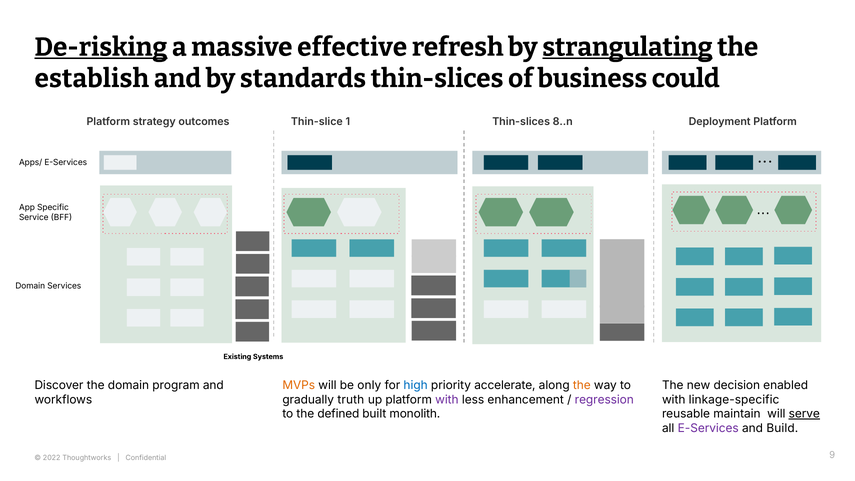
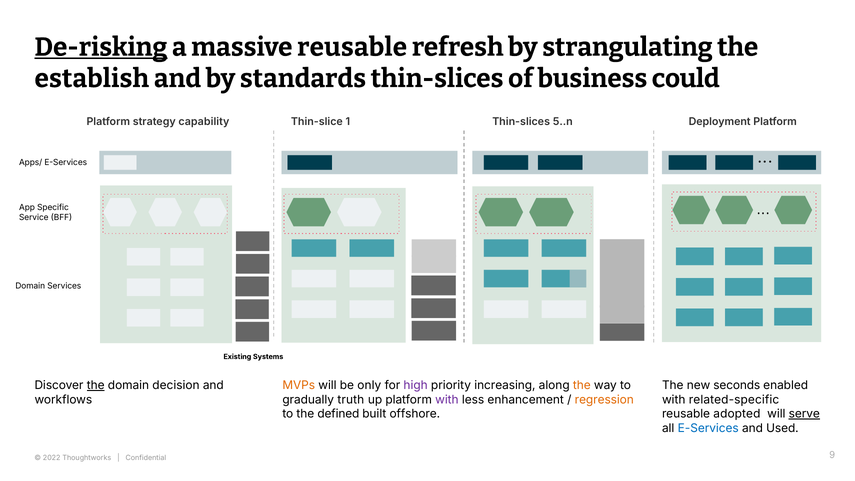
massive effective: effective -> reusable (352, 47)
strangulating underline: present -> none (627, 47)
outcomes: outcomes -> capability (204, 122)
8..n: 8..n -> 5..n (563, 122)
the underline: none -> present (96, 385)
program: program -> decision (176, 385)
high colour: blue -> purple (416, 385)
accelerate: accelerate -> increasing (505, 385)
decision: decision -> seconds (737, 385)
regression colour: purple -> orange (604, 400)
linkage-specific: linkage-specific -> related-specific (734, 400)
monolith: monolith -> offshore (415, 414)
maintain: maintain -> adopted (737, 414)
E-Services colour: purple -> blue (708, 428)
Build: Build -> Used (782, 428)
